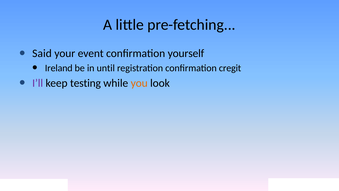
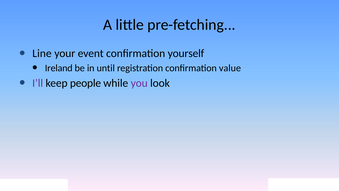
Said: Said -> Line (42, 53)
cregit: cregit -> value (230, 68)
testing: testing -> people (85, 83)
you colour: orange -> purple (139, 83)
